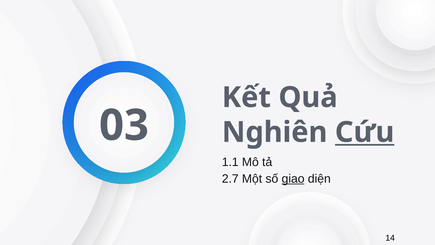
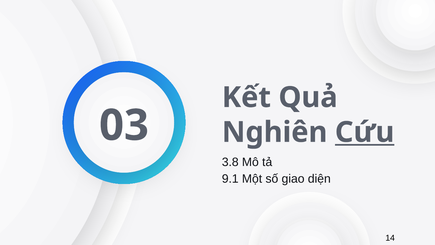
1.1: 1.1 -> 3.8 (230, 162)
2.7: 2.7 -> 9.1 (230, 179)
giao underline: present -> none (293, 179)
